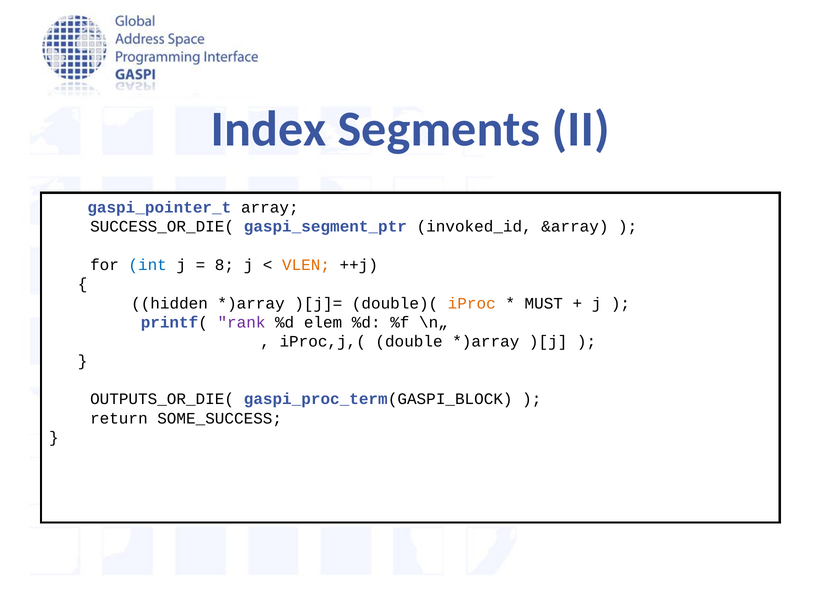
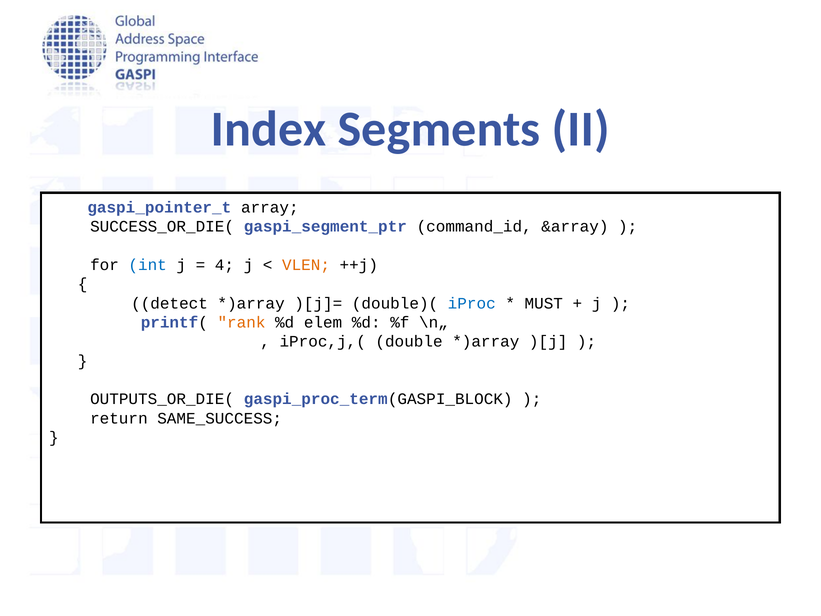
invoked_id: invoked_id -> command_id (474, 226)
8: 8 -> 4 (224, 265)
hidden: hidden -> detect (170, 303)
iProc colour: orange -> blue (472, 303)
rank colour: purple -> orange (241, 322)
SOME_SUCCESS: SOME_SUCCESS -> SAME_SUCCESS (220, 418)
